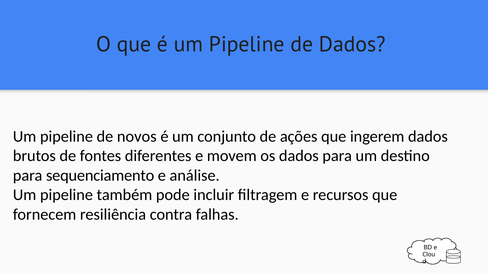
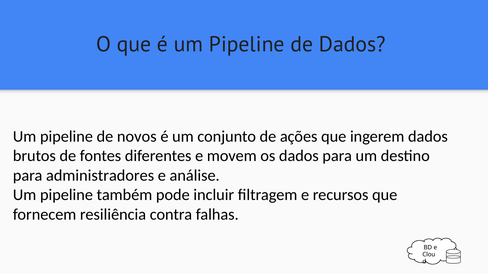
sequenciamento: sequenciamento -> administradores (100, 176)
